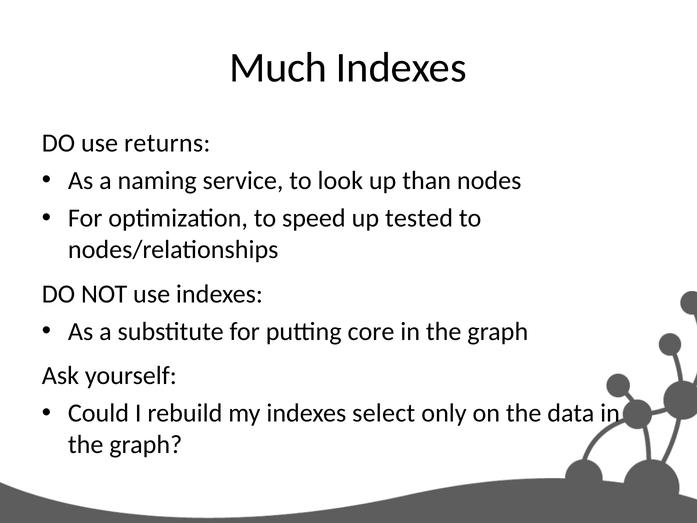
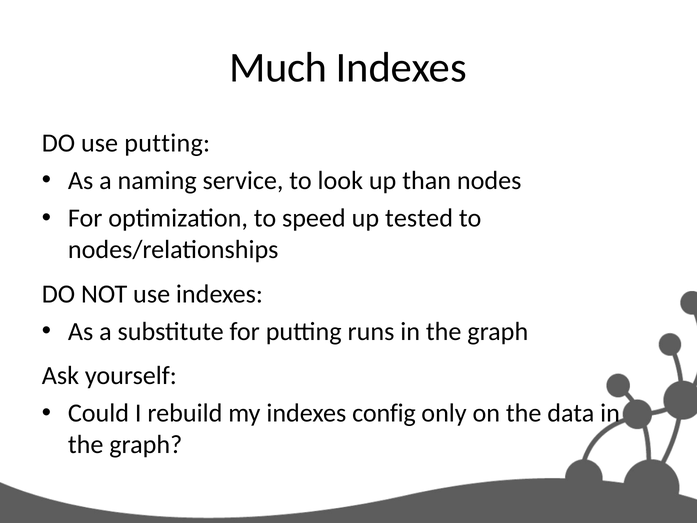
use returns: returns -> putting (167, 143)
core: core -> runs (371, 331)
select: select -> config (384, 413)
